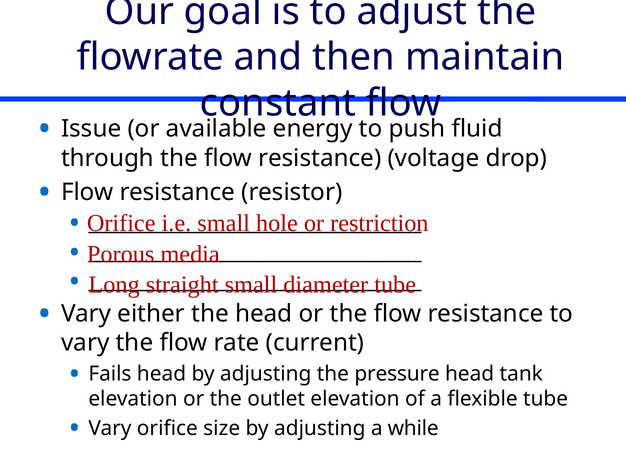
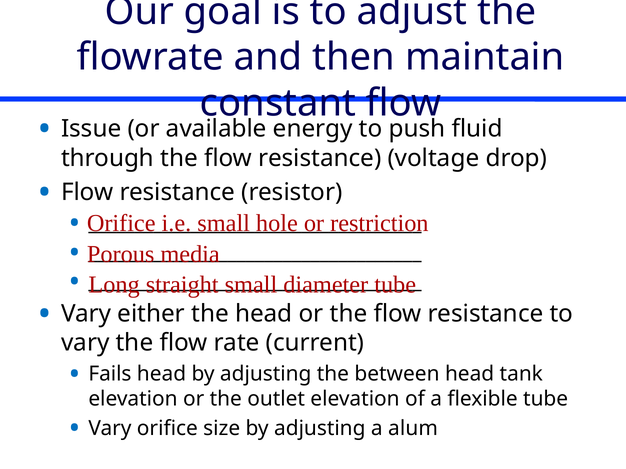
pressure: pressure -> between (397, 374)
while: while -> alum (413, 429)
